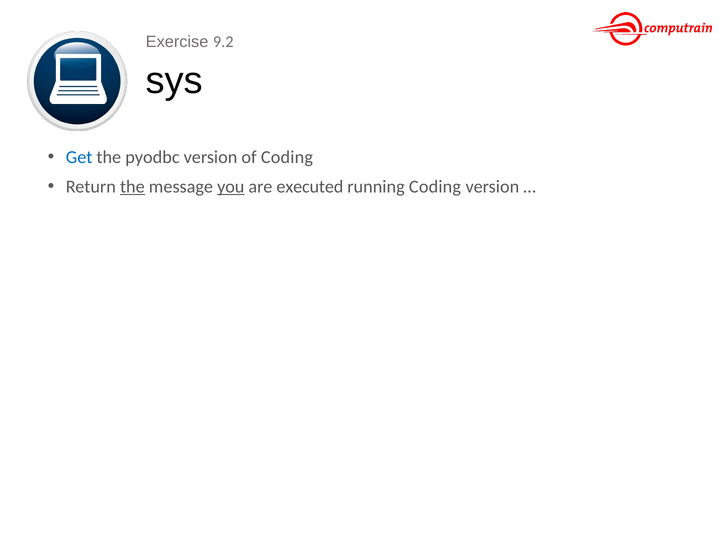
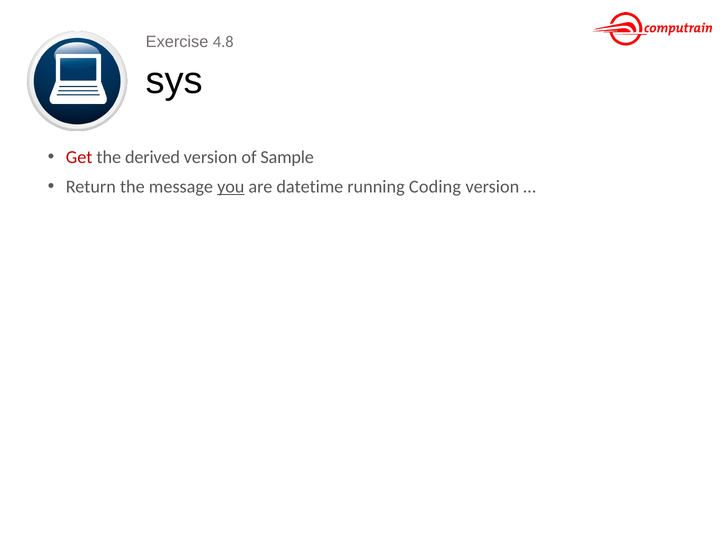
9.2: 9.2 -> 4.8 (223, 42)
Get colour: blue -> red (79, 157)
pyodbc: pyodbc -> derived (153, 157)
of Coding: Coding -> Sample (287, 157)
the underline: present -> none (132, 187)
executed: executed -> datetime (310, 187)
